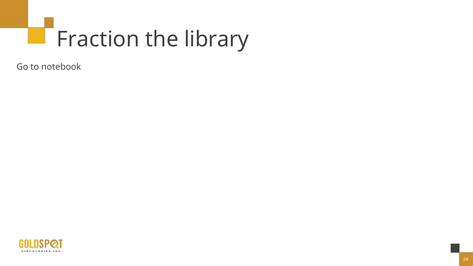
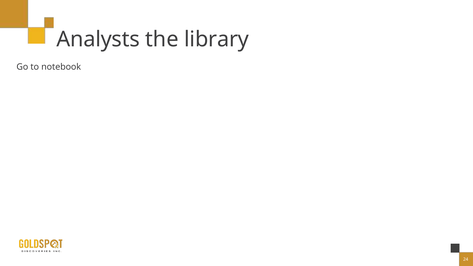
Fraction: Fraction -> Analysts (98, 39)
